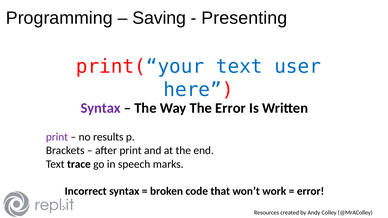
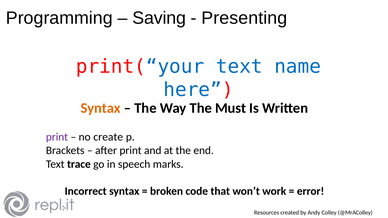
user: user -> name (298, 67)
Syntax colour: purple -> orange (101, 108)
The Error: Error -> Must (231, 108)
results: results -> create (108, 137)
